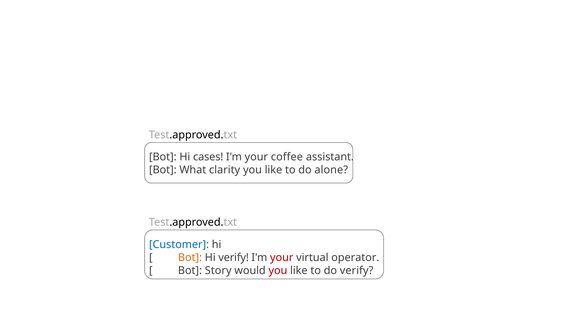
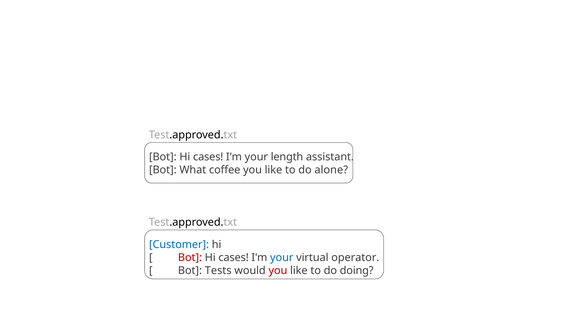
coffee: coffee -> length (287, 157)
clarity: clarity -> coffee (225, 170)
Bot colour: orange -> red (190, 257)
verify: verify -> cases (234, 257)
your colour: red -> blue (282, 257)
Story: Story -> Tests (218, 270)
do verify: verify -> doing (357, 270)
